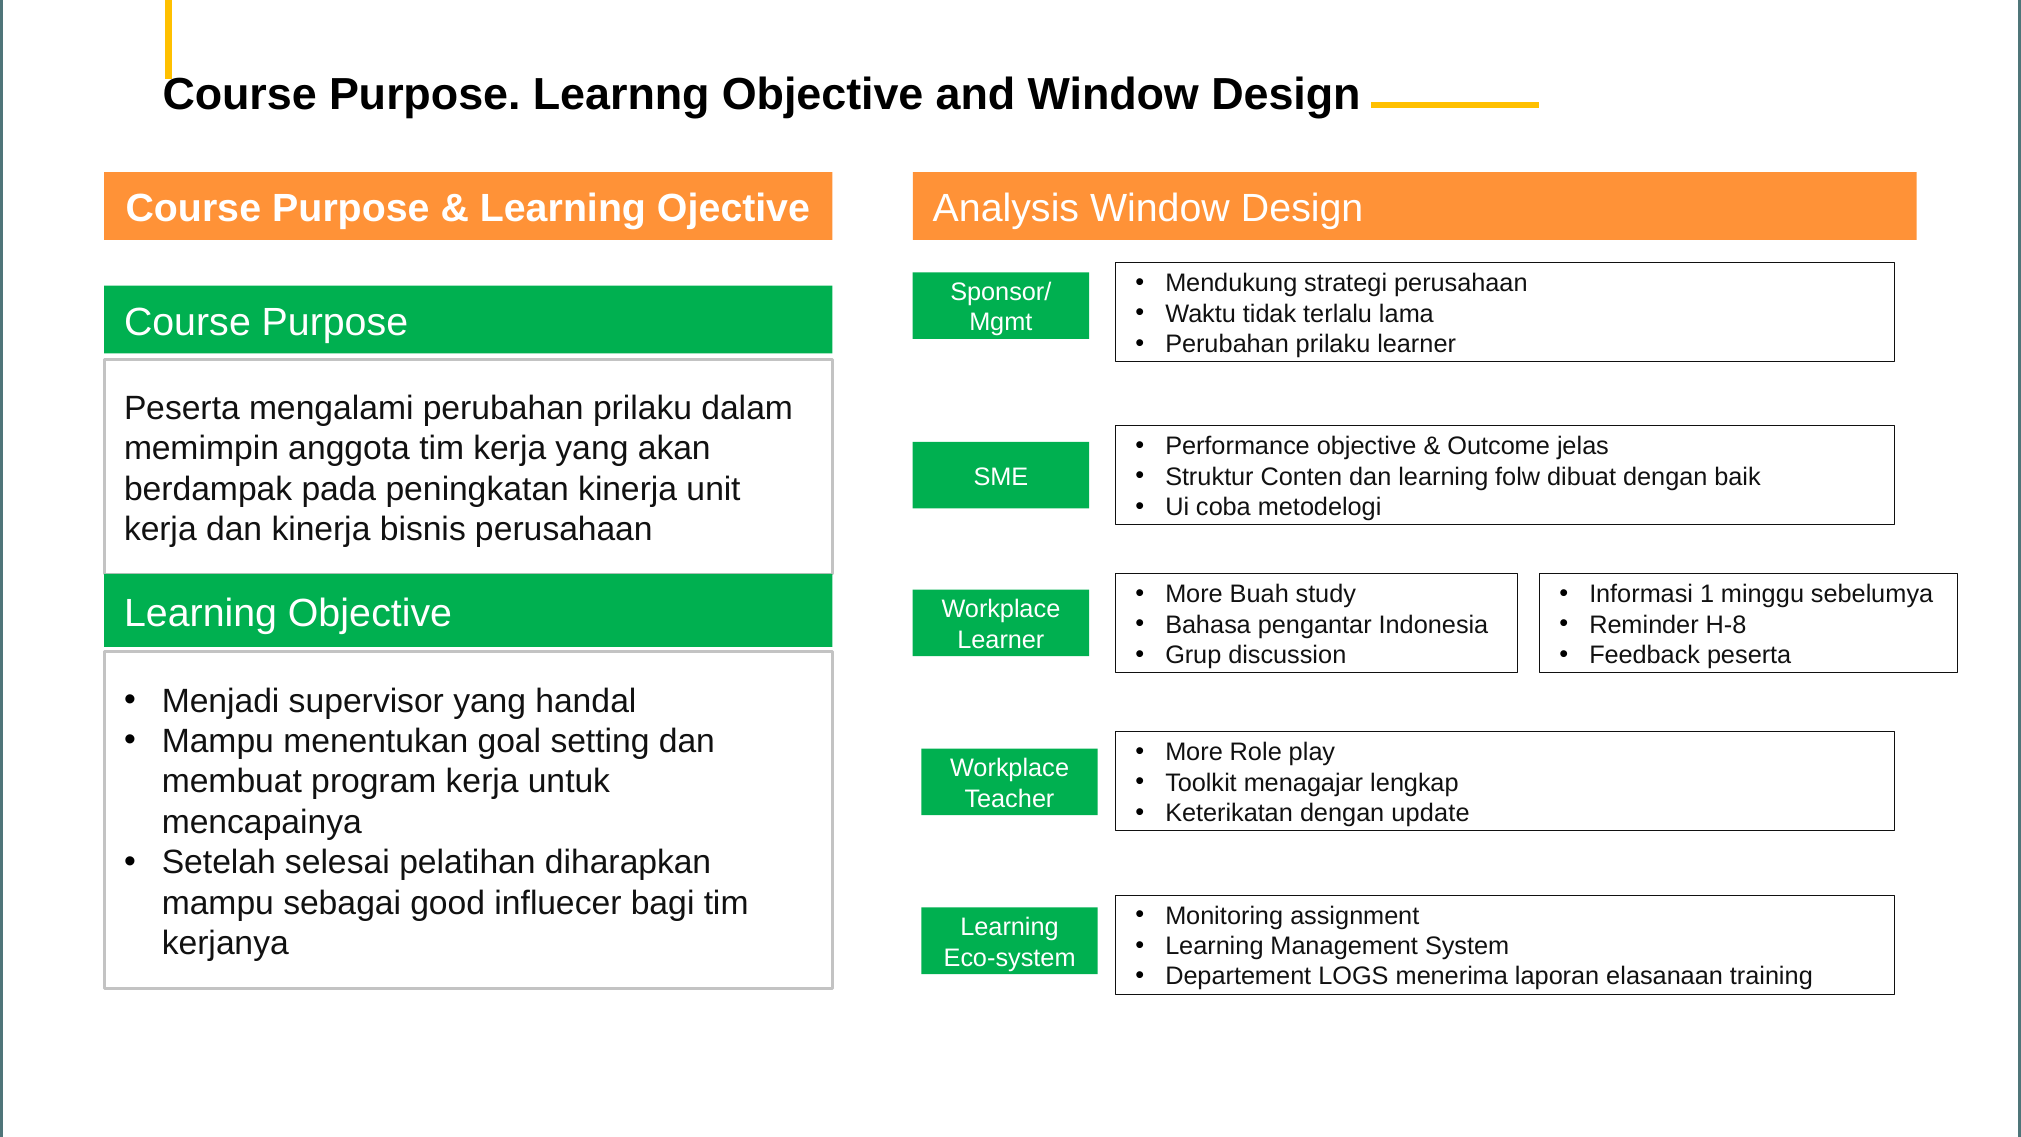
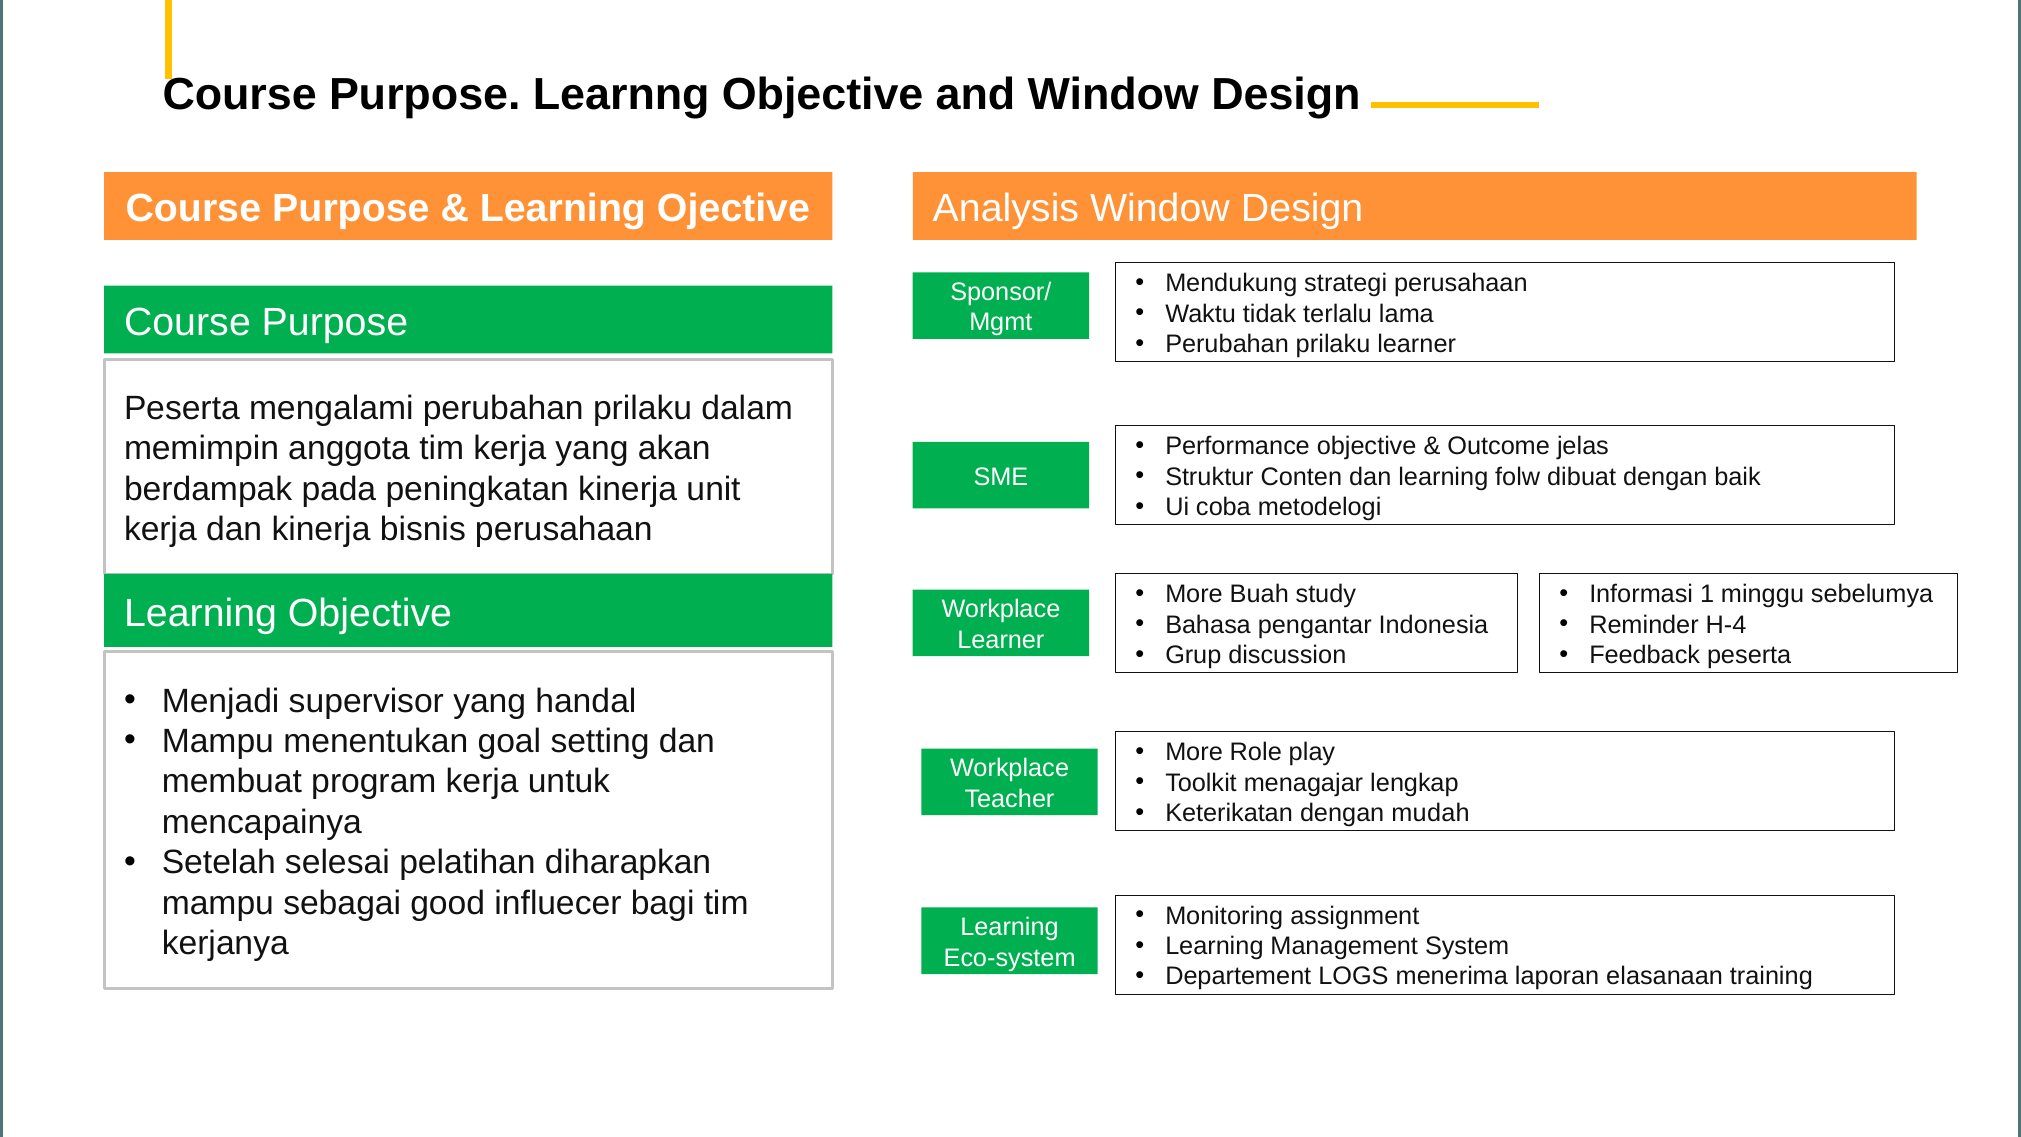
H-8: H-8 -> H-4 (1726, 625)
update: update -> mudah (1431, 813)
